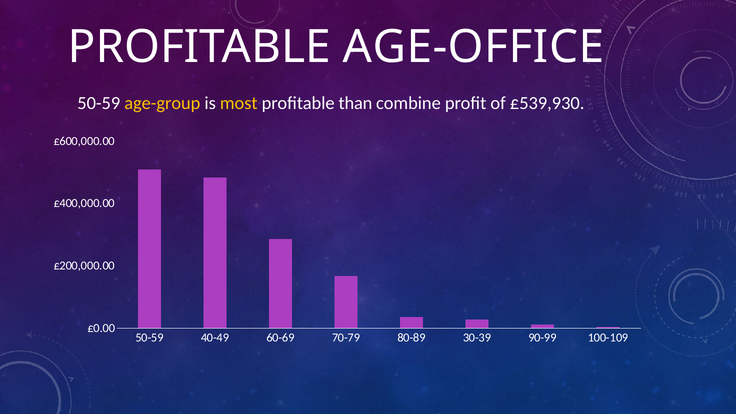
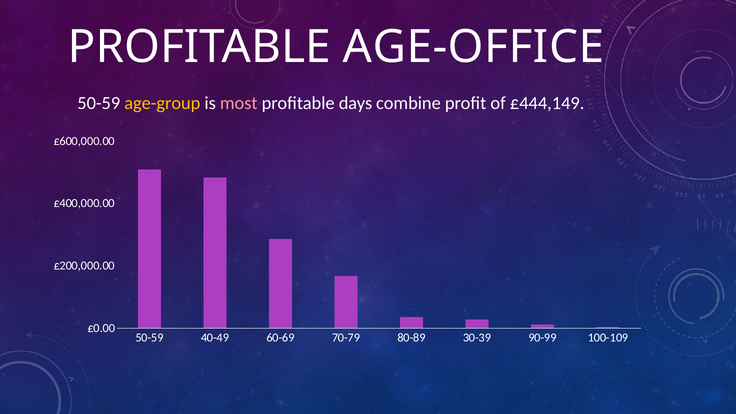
most colour: yellow -> pink (239, 103)
than: than -> days (355, 103)
£539,930: £539,930 -> £444,149 (547, 103)
